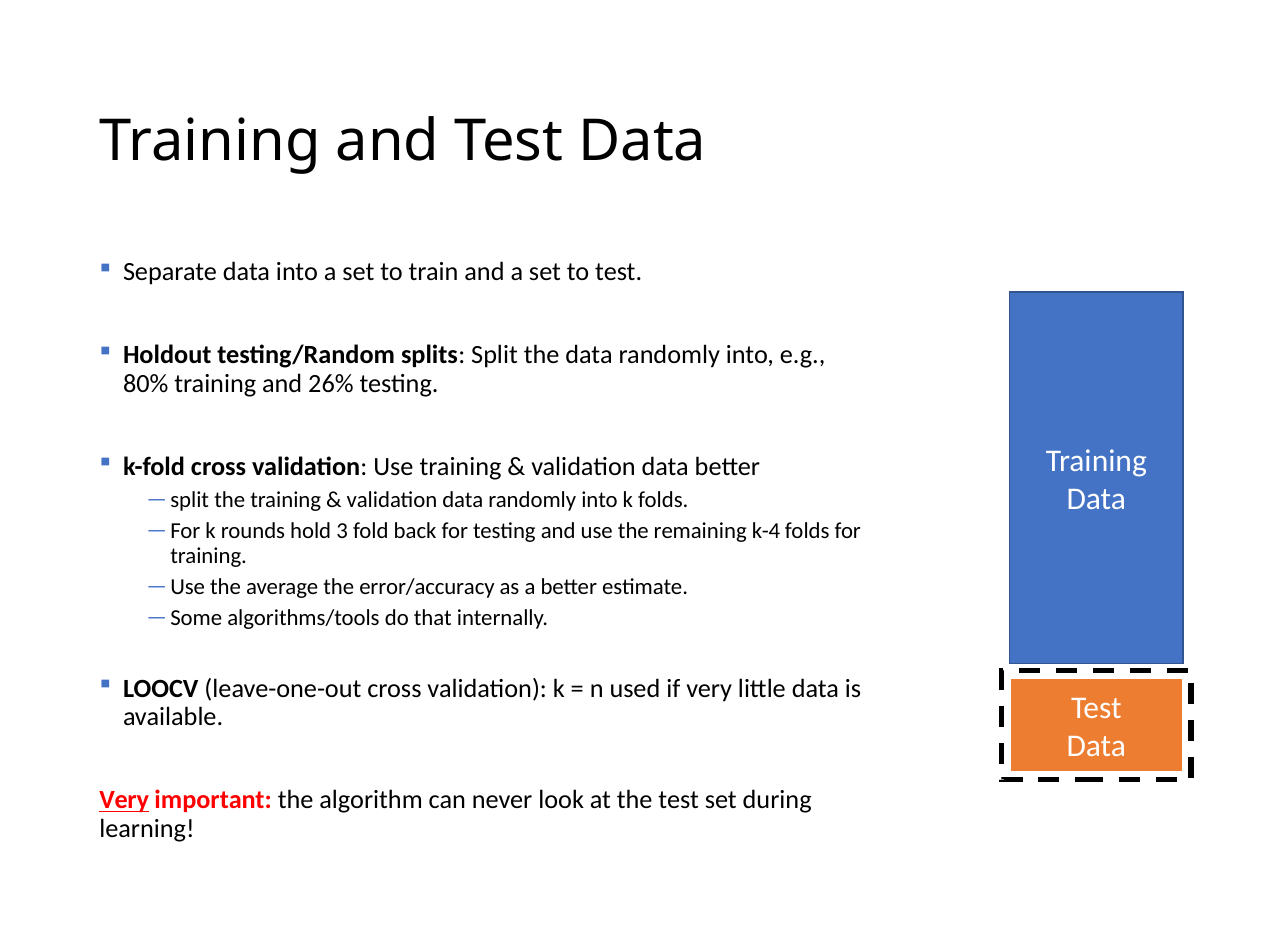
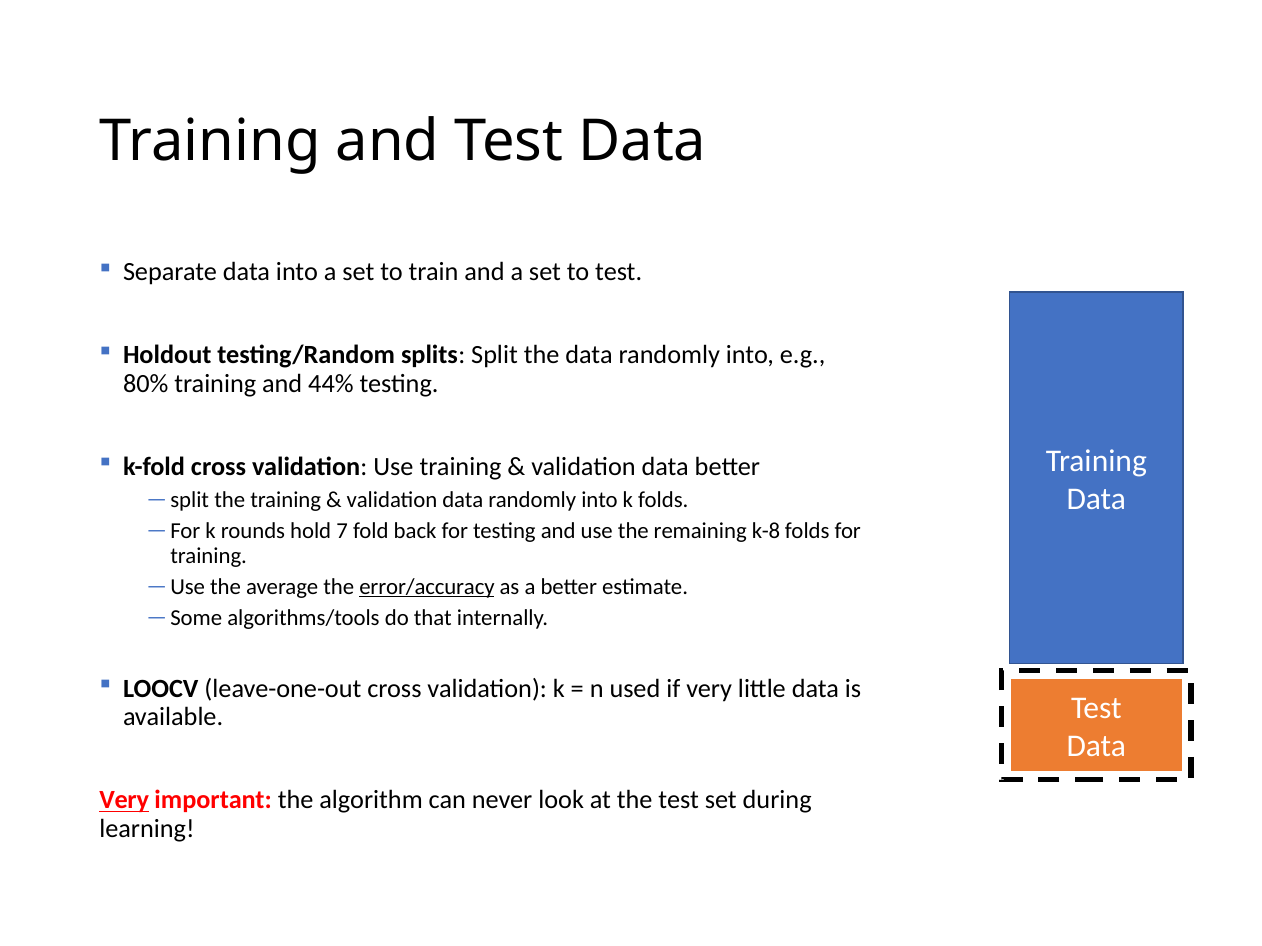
26%: 26% -> 44% (331, 384)
3: 3 -> 7 (342, 531)
k-4: k-4 -> k-8 (766, 531)
error/accuracy underline: none -> present (427, 587)
